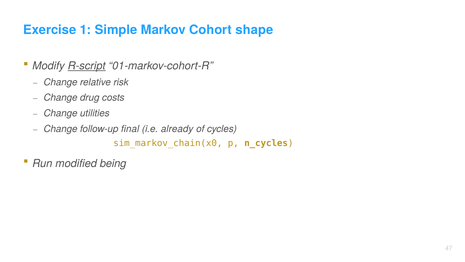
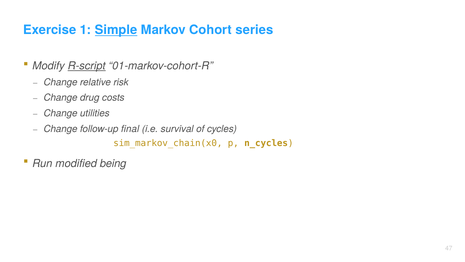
Simple underline: none -> present (116, 30)
shape: shape -> series (254, 30)
already: already -> survival (177, 129)
